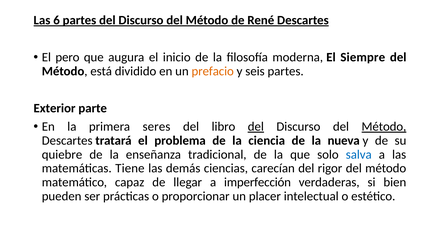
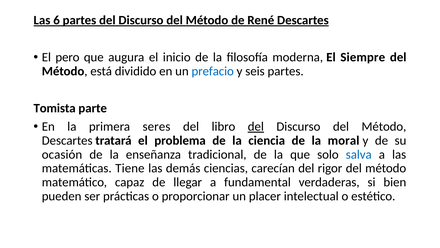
prefacio colour: orange -> blue (213, 71)
Exterior: Exterior -> Tomista (55, 108)
Método underline: present -> none (384, 126)
nueva: nueva -> moral (344, 140)
quiebre: quiebre -> ocasión (62, 154)
imperfección: imperfección -> fundamental (257, 182)
